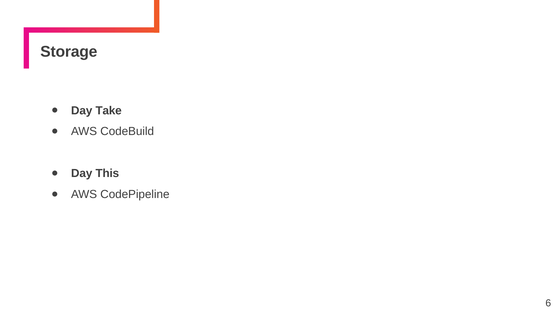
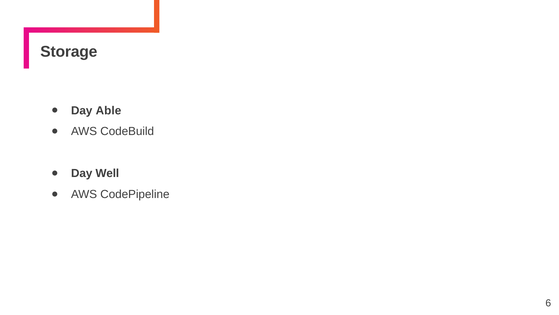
Take: Take -> Able (109, 110)
This: This -> Well (107, 173)
